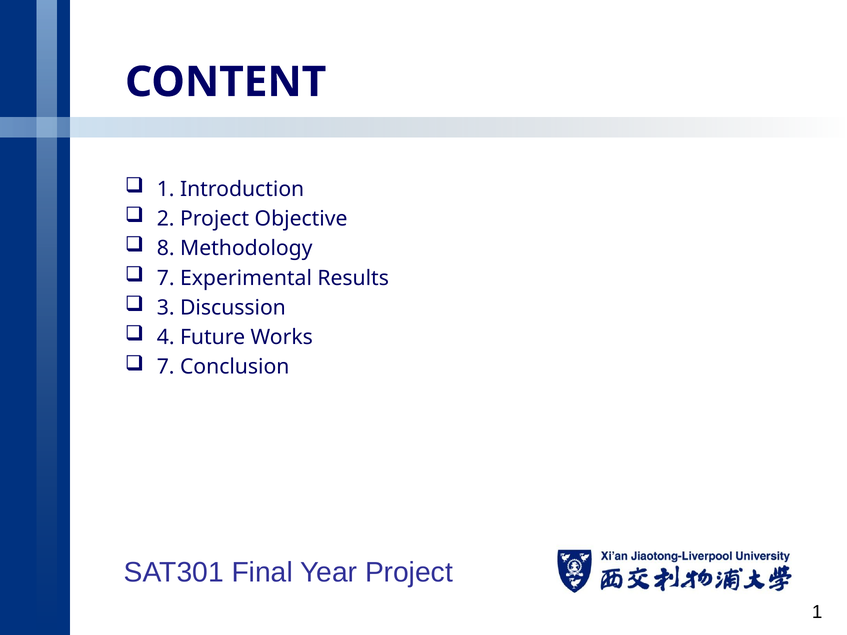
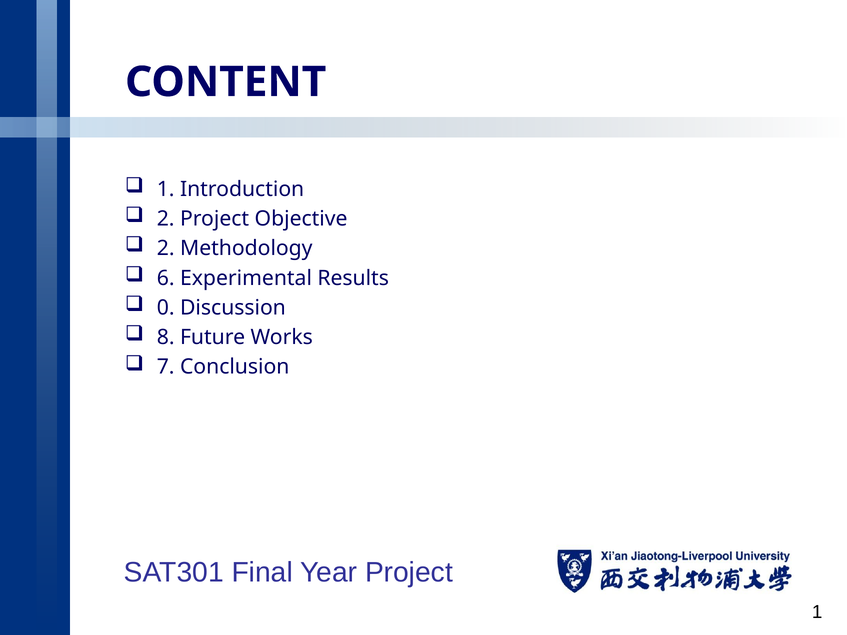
8: 8 -> 2 (166, 249)
7: 7 -> 6 (166, 278)
3: 3 -> 0 (166, 308)
4: 4 -> 8 (166, 338)
